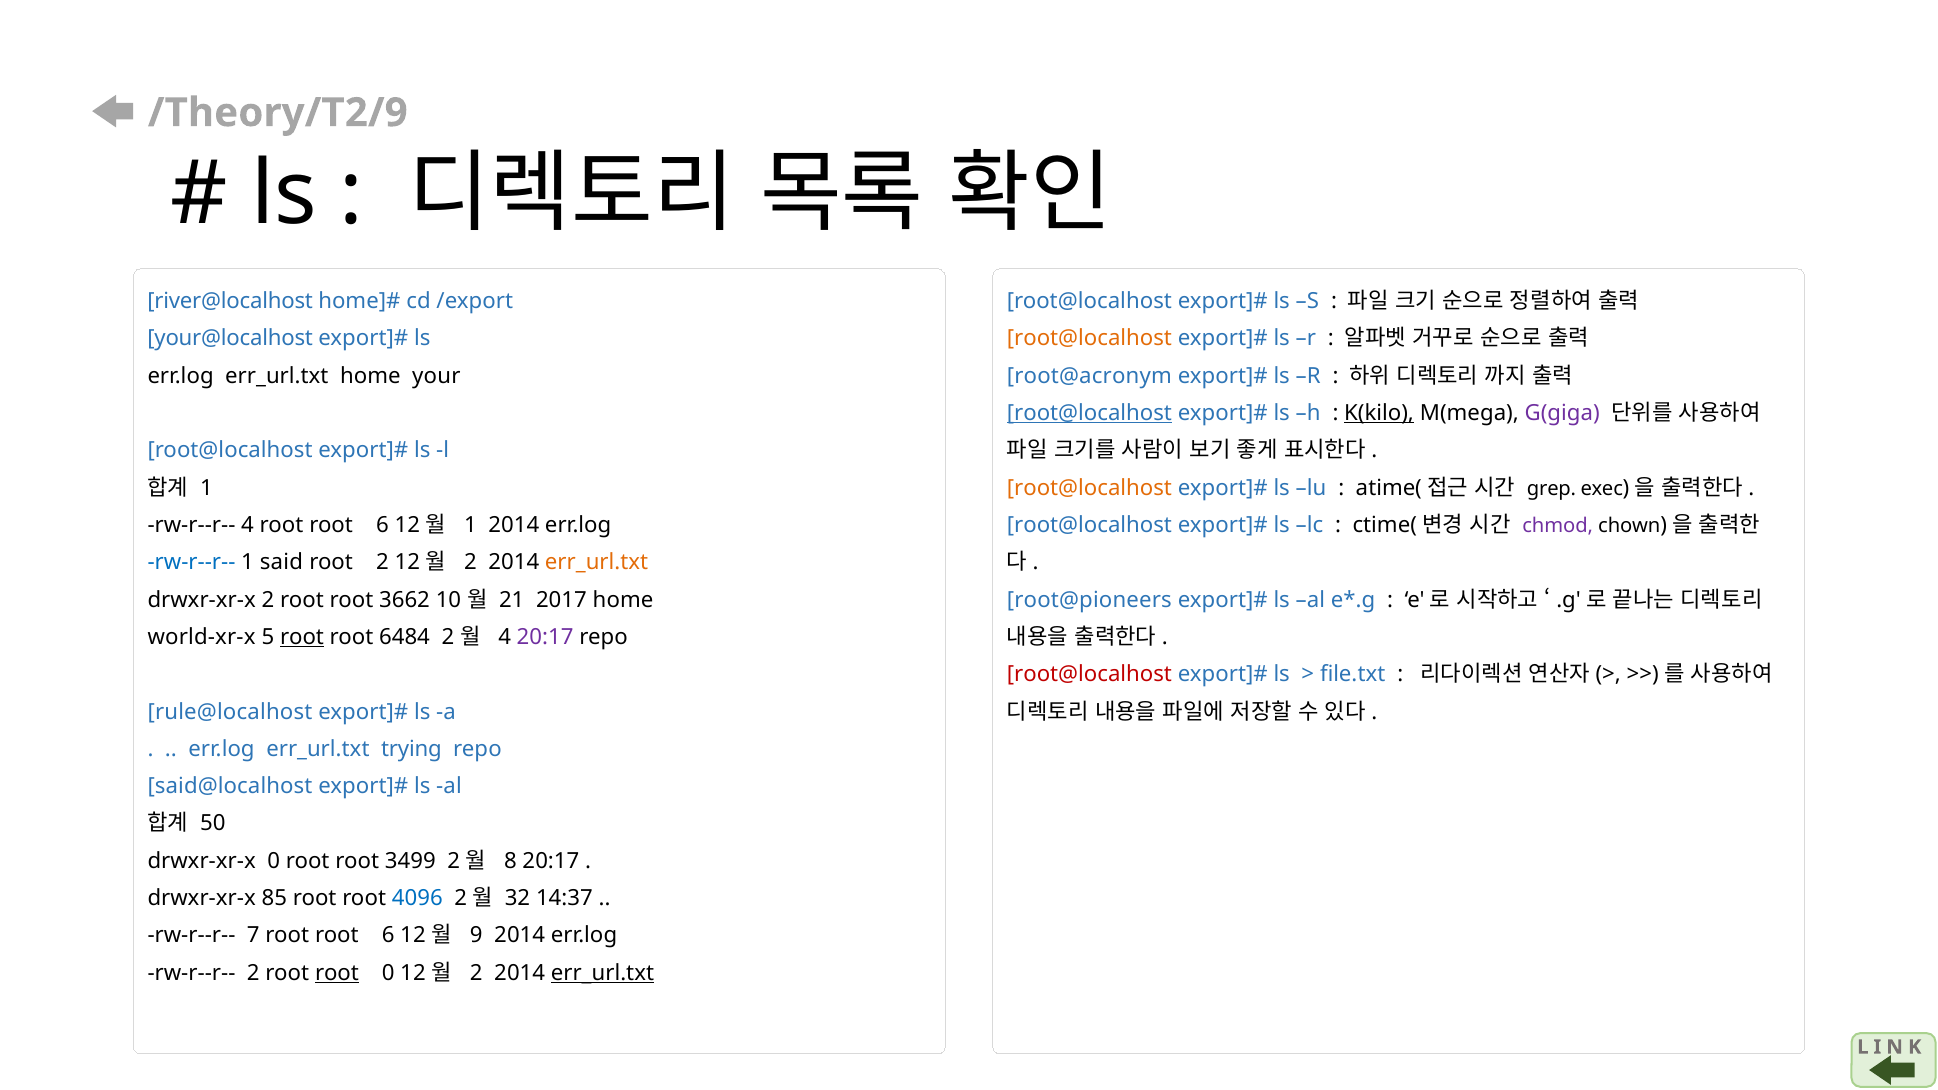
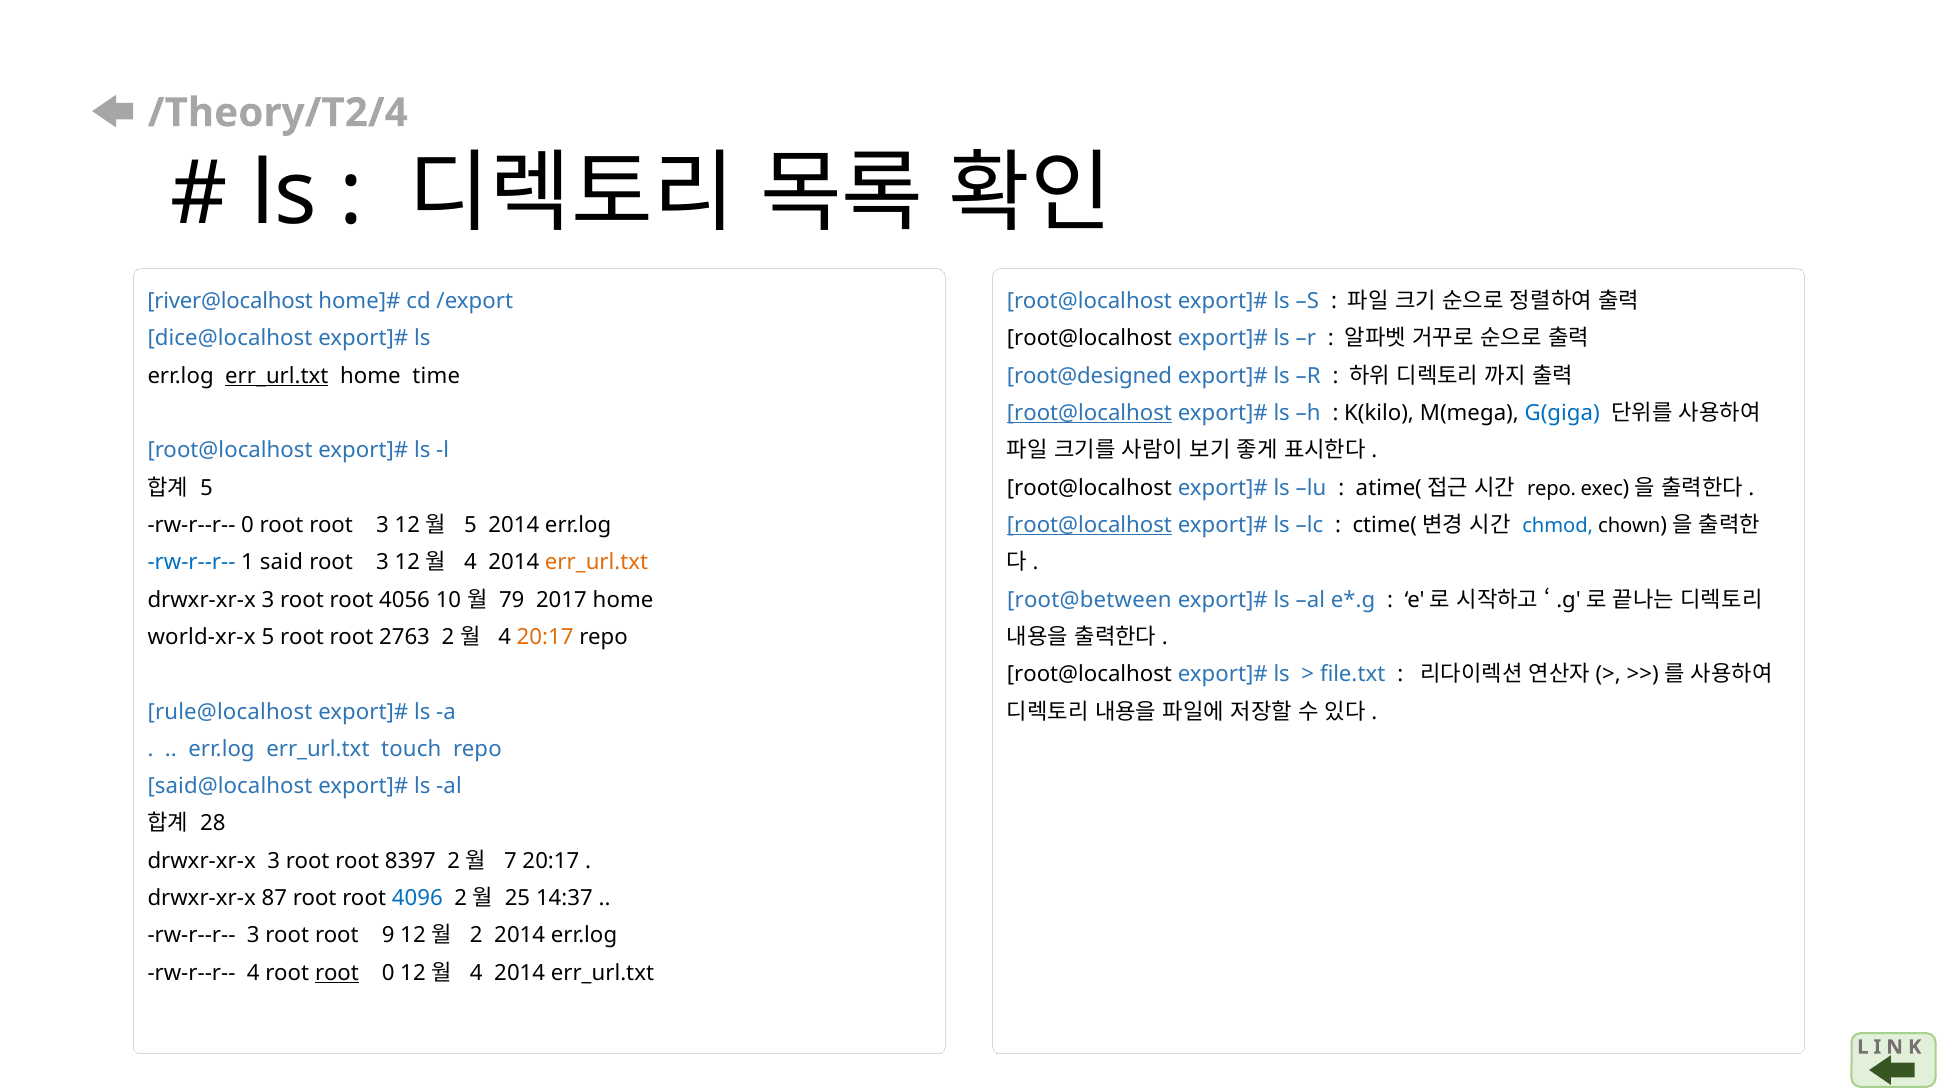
/Theory/T2/9: /Theory/T2/9 -> /Theory/T2/4 (278, 113)
your@localhost: your@localhost -> dice@localhost (230, 339)
root@localhost colour: orange -> black (1089, 339)
err_url.txt underline: none -> present (277, 376)
your: your -> time (436, 376)
root@acronym: root@acronym -> root@designed (1090, 376)
K(kilo underline: present -> none (1379, 413)
G(giga colour: purple -> blue (1562, 413)
1: 1 -> 5 (206, 488)
root@localhost colour: orange -> black (1089, 488)
grep: grep -> repo (1551, 489)
rw-r--r-- 4: 4 -> 0 (247, 525)
6: 6 -> 3 (382, 525)
1: 1 -> 5 (470, 525)
root@localhost underline: none -> present (1089, 525)
chmod colour: purple -> blue (1558, 526)
2: 2 -> 3 (382, 563)
2: 2 -> 4 (470, 563)
2: 2 -> 3 (268, 600)
3662: 3662 -> 4056 (404, 600)
21: 21 -> 79 (512, 600)
root@pioneers: root@pioneers -> root@between (1089, 600)
root underline: present -> none (302, 637)
6484: 6484 -> 2763 (404, 637)
20:17 colour: purple -> orange (545, 637)
root@localhost colour: red -> black (1089, 674)
trying: trying -> touch (411, 749)
50: 50 -> 28 (213, 824)
0: 0 -> 3 (274, 861)
3499: 3499 -> 8397 (410, 861)
8: 8 -> 7 (510, 861)
85: 85 -> 87 (274, 898)
32: 32 -> 25 (517, 898)
rw-r--r-- 7: 7 -> 3 (253, 936)
6: 6 -> 9 (388, 936)
9: 9 -> 2 (476, 936)
rw-r--r-- 2: 2 -> 4 (253, 973)
2: 2 -> 4 (476, 973)
err_url.txt underline: present -> none (602, 973)
